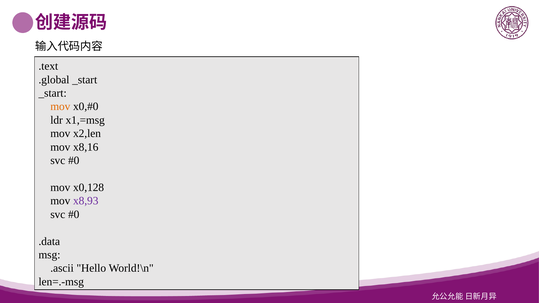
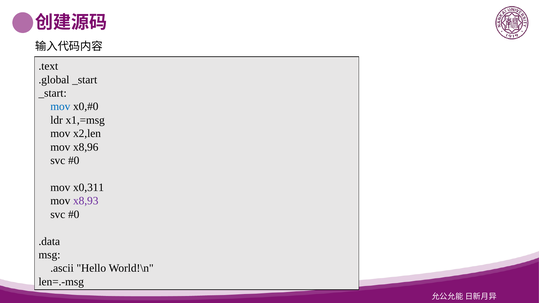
mov colour: orange -> blue (60, 107)
x8,16: x8,16 -> x8,96 (86, 147)
x0,128: x0,128 -> x0,311 (89, 188)
